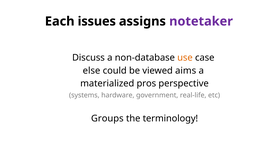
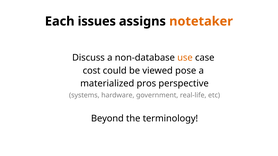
notetaker colour: purple -> orange (201, 21)
else: else -> cost (92, 71)
aims: aims -> pose (186, 71)
Groups: Groups -> Beyond (107, 119)
